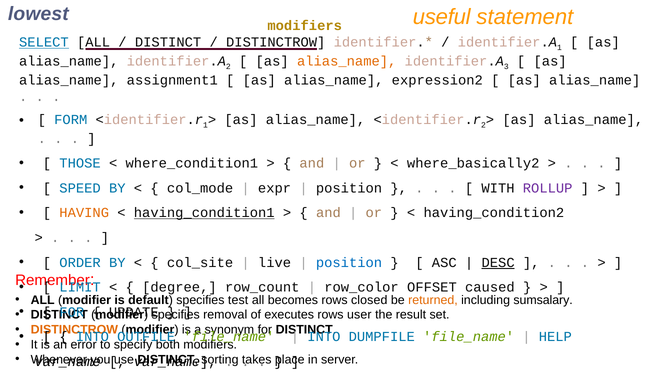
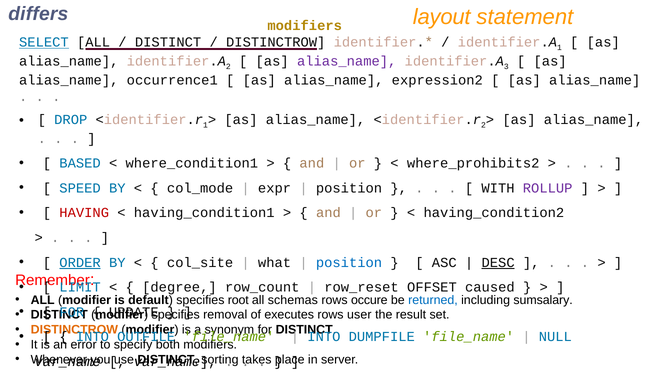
lowest: lowest -> differs (38, 14)
useful: useful -> layout (442, 17)
alias_name colour: orange -> purple (347, 61)
assignment1: assignment1 -> occurrence1 (172, 80)
FORM: FORM -> DROP (71, 120)
THOSE: THOSE -> BASED (80, 163)
where_basically2: where_basically2 -> where_prohibits2 (473, 163)
HAVING colour: orange -> red (84, 213)
having_condition1 underline: present -> none (204, 213)
ORDER underline: none -> present (80, 262)
live: live -> what (275, 262)
row_color: row_color -> row_reset (362, 287)
test: test -> root (238, 300)
becomes: becomes -> schemas (293, 300)
closed: closed -> occure (369, 300)
returned colour: orange -> blue (433, 300)
HELP: HELP -> NULL (555, 337)
